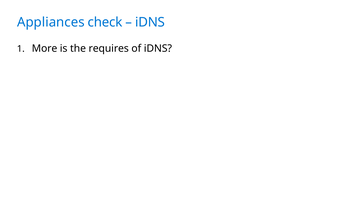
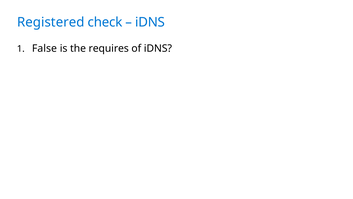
Appliances: Appliances -> Registered (51, 22)
More: More -> False (44, 48)
